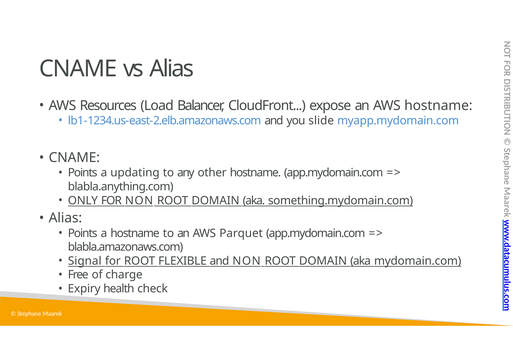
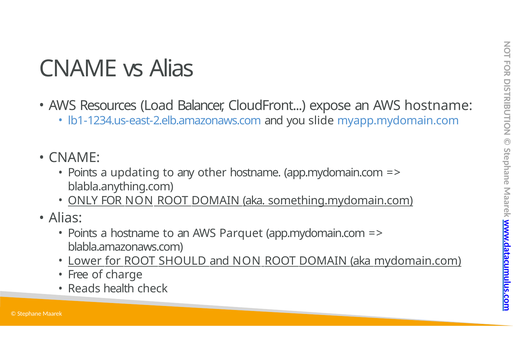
Signal: Signal -> Lower (85, 261)
FLEXIBLE: FLEXIBLE -> SHOULD (182, 261)
Expiry: Expiry -> Reads (84, 289)
